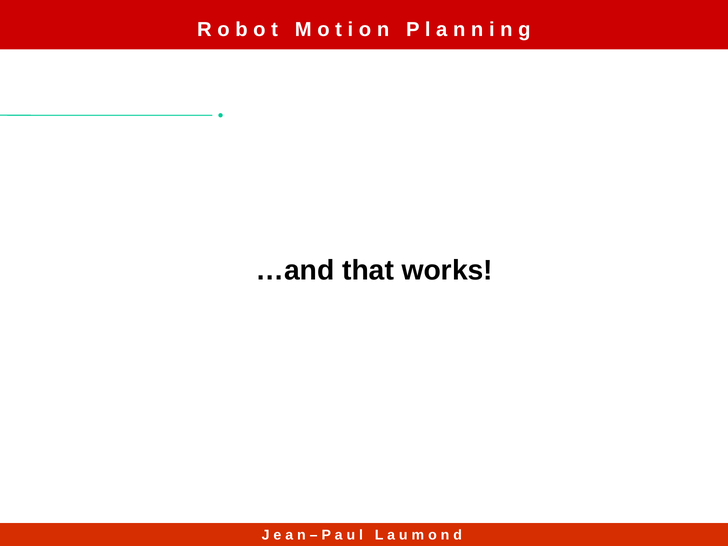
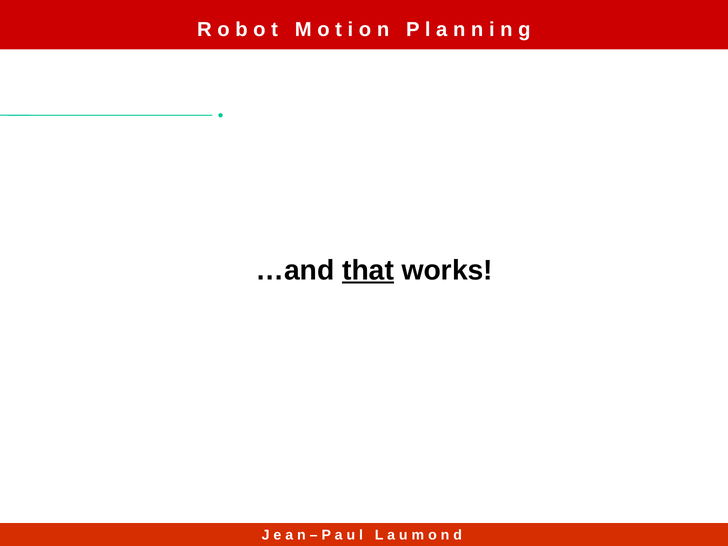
that underline: none -> present (368, 270)
